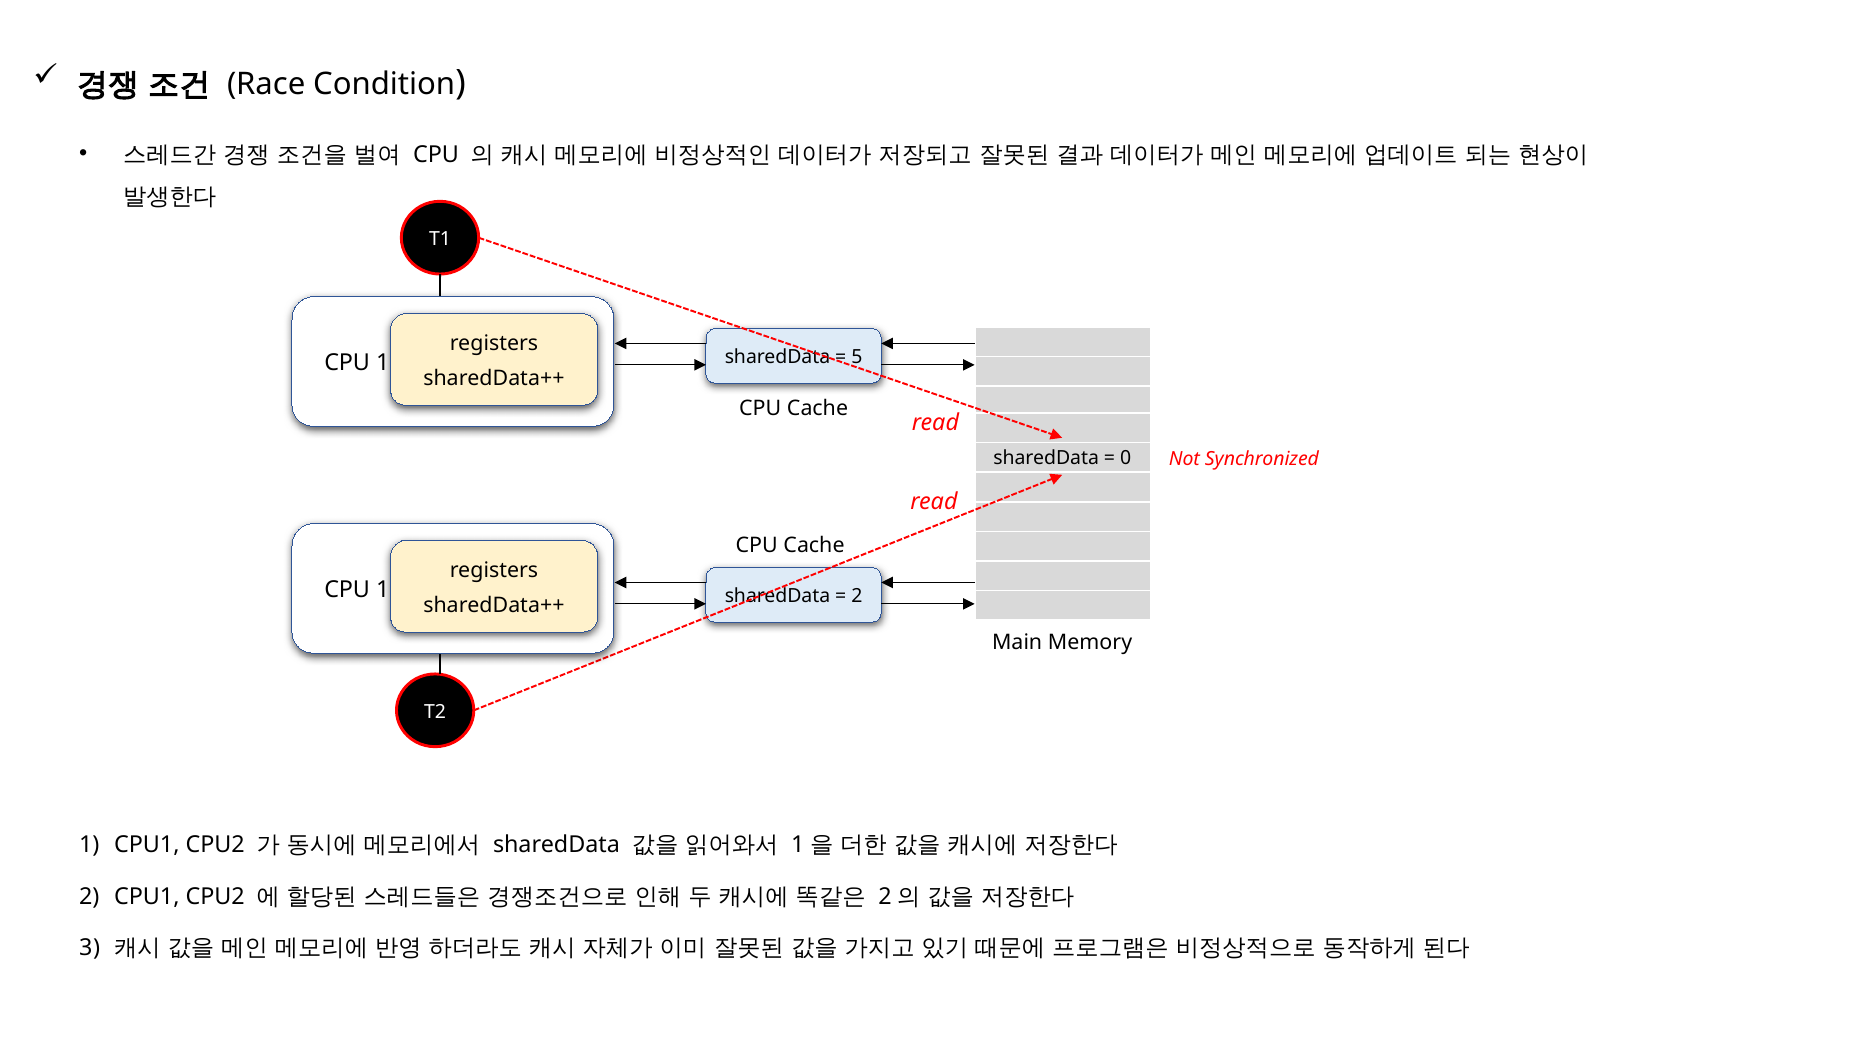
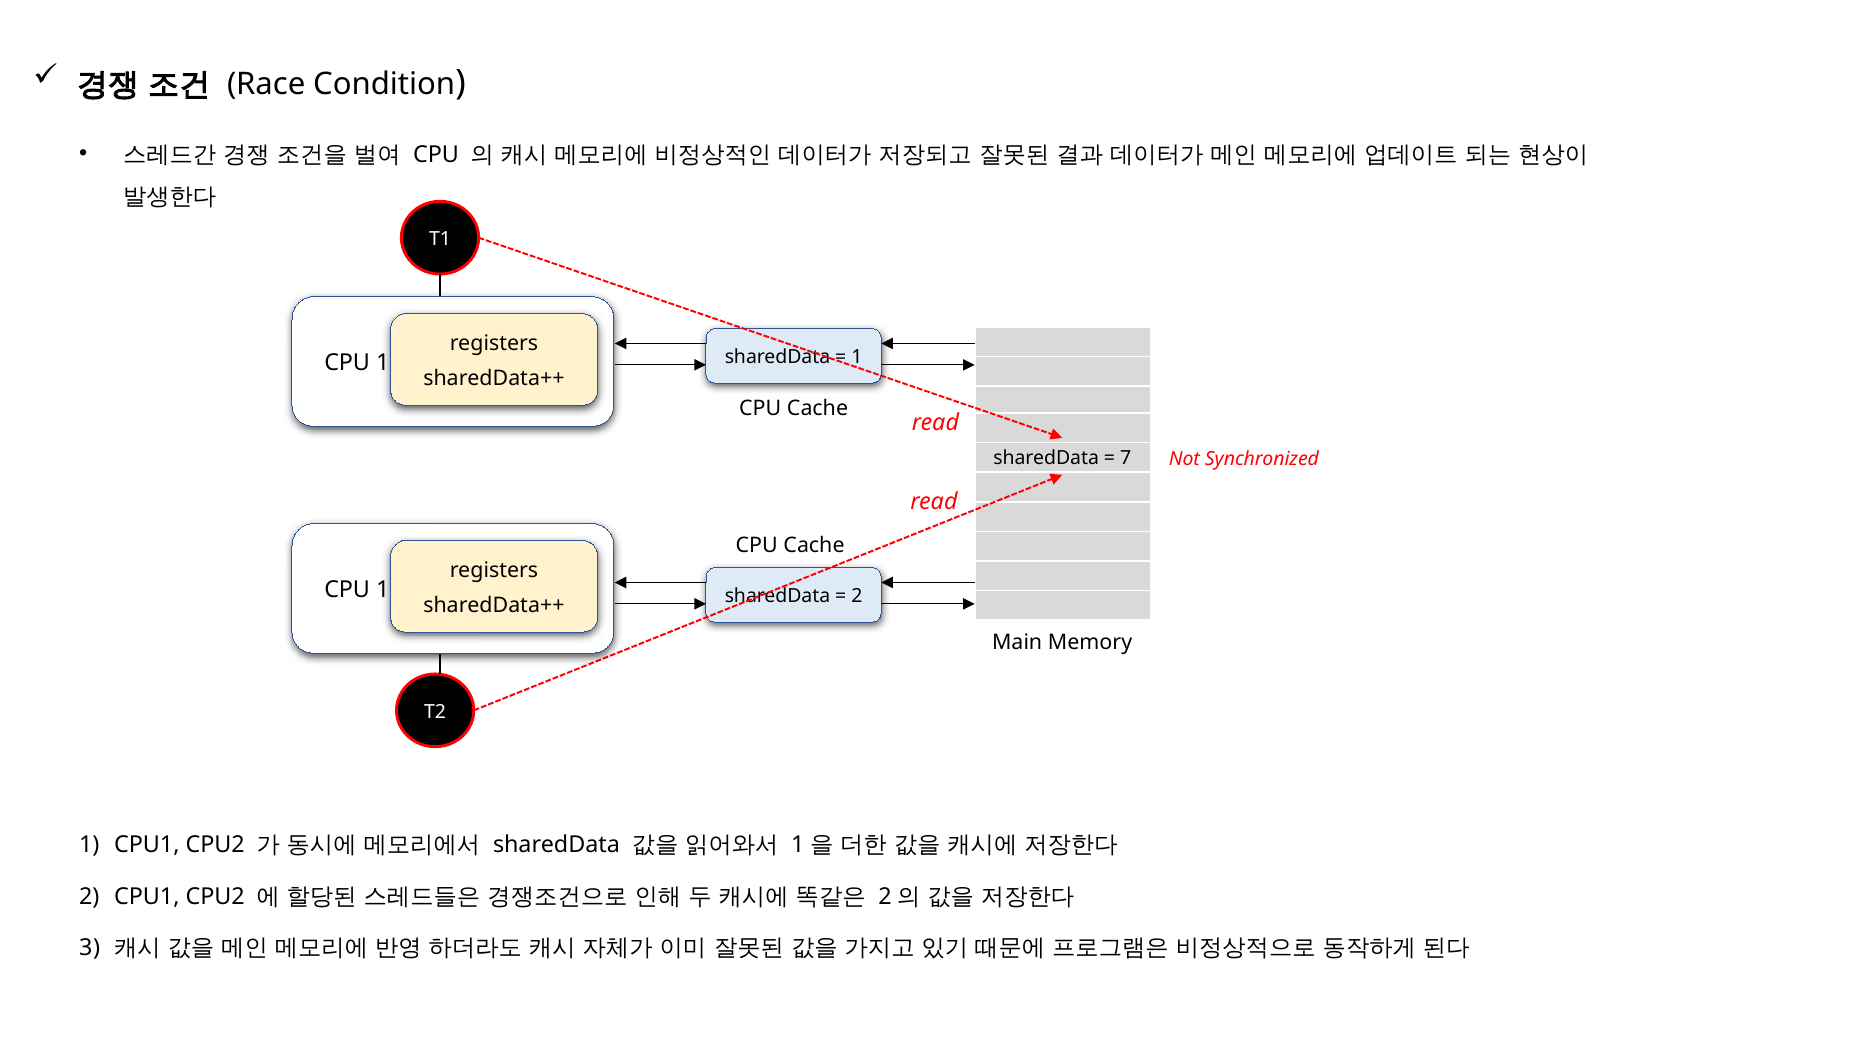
5: 5 -> 1 (857, 357)
0: 0 -> 7 (1126, 458)
